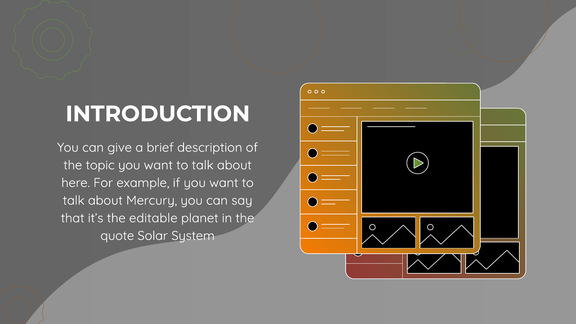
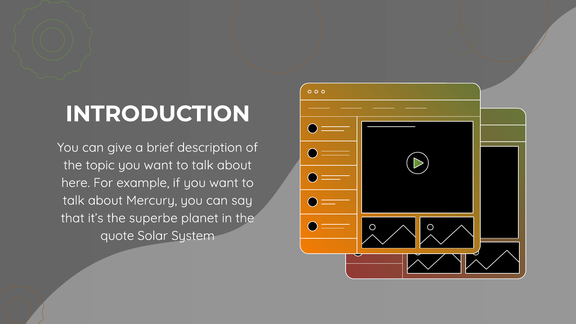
editable: editable -> superbe (153, 218)
